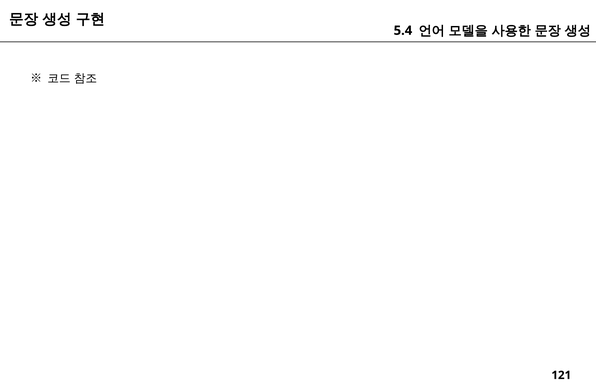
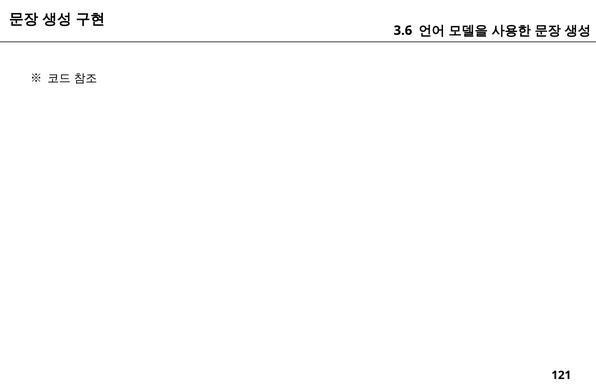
5.4: 5.4 -> 3.6 (403, 31)
